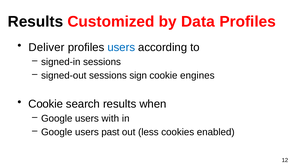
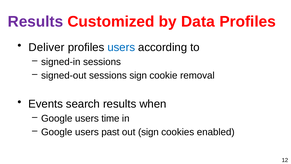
Results colour: black -> purple (35, 22)
engines: engines -> removal (197, 75)
Cookie: Cookie -> Events (46, 104)
with: with -> time (110, 118)
out less: less -> sign (148, 132)
